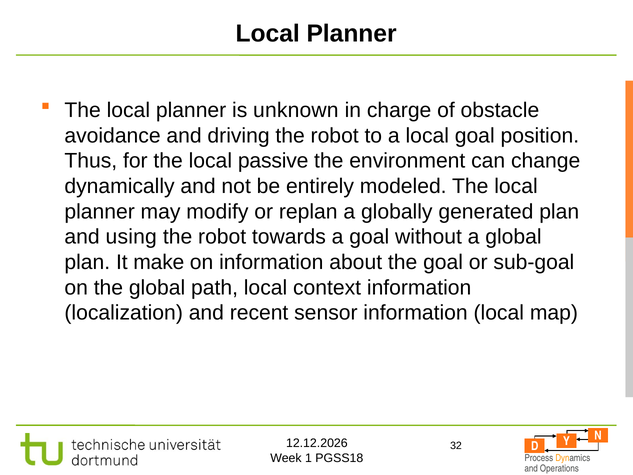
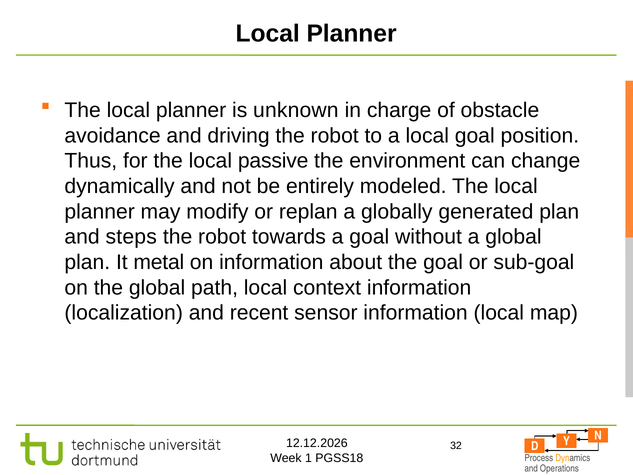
using: using -> steps (131, 237)
make: make -> metal (159, 262)
